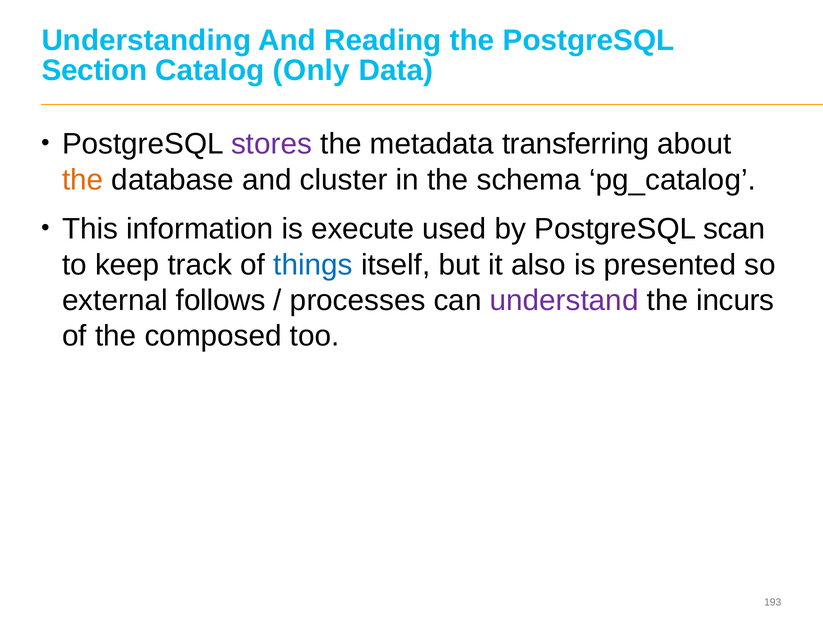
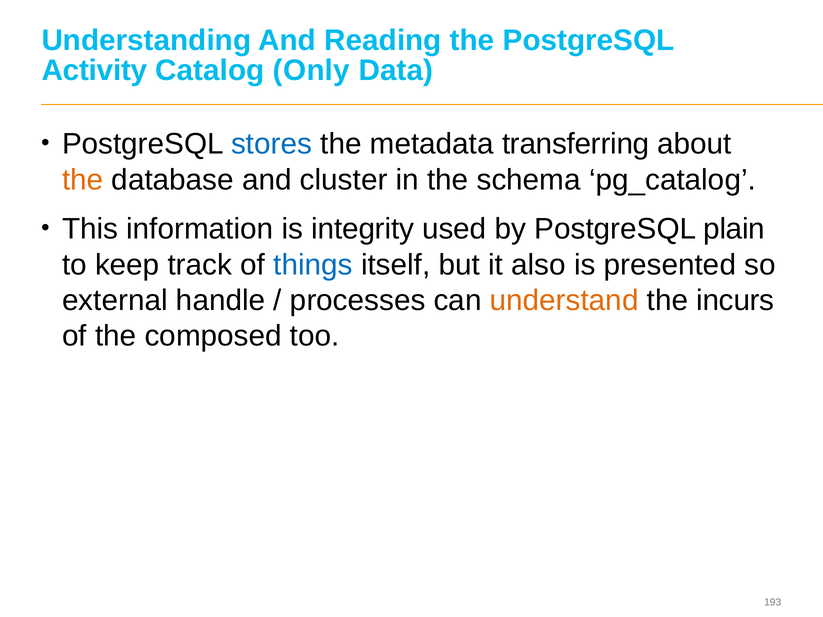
Section: Section -> Activity (94, 70)
stores colour: purple -> blue (272, 144)
execute: execute -> integrity (363, 229)
scan: scan -> plain (734, 229)
follows: follows -> handle (221, 300)
understand colour: purple -> orange (564, 300)
